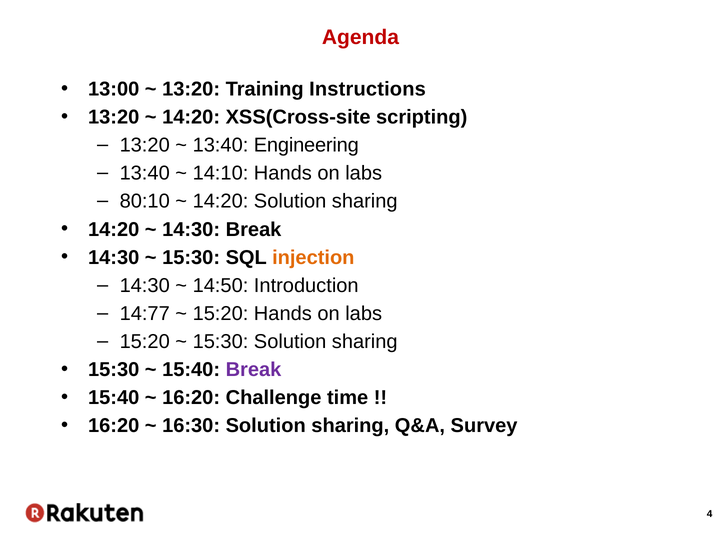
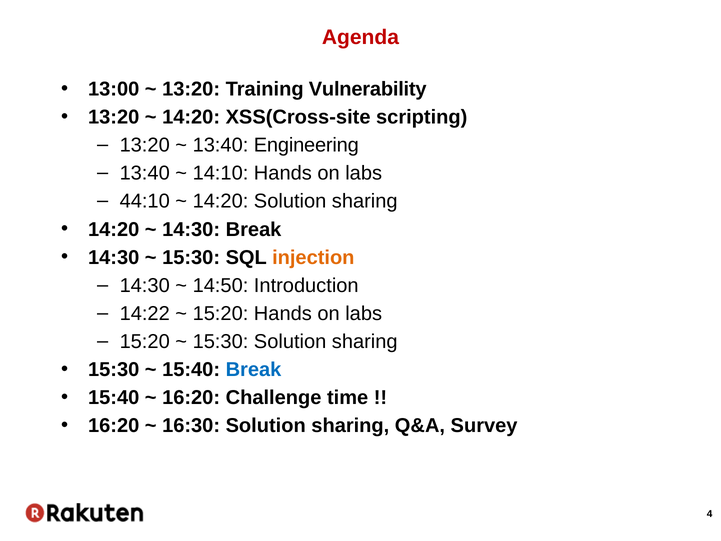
Instructions: Instructions -> Vulnerability (368, 89)
80:10: 80:10 -> 44:10 (145, 201)
14:77: 14:77 -> 14:22 (145, 313)
Break colour: purple -> blue (253, 370)
